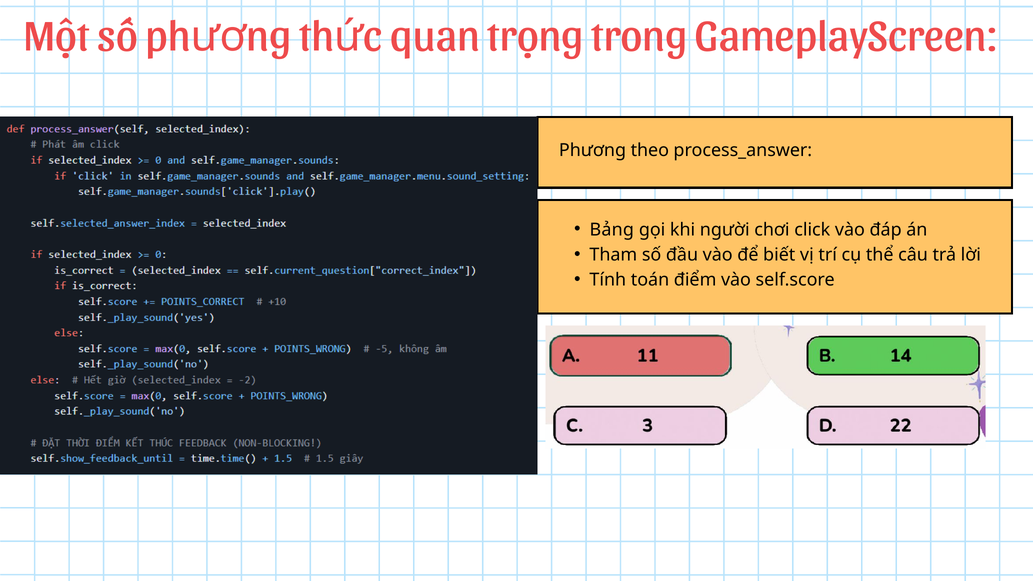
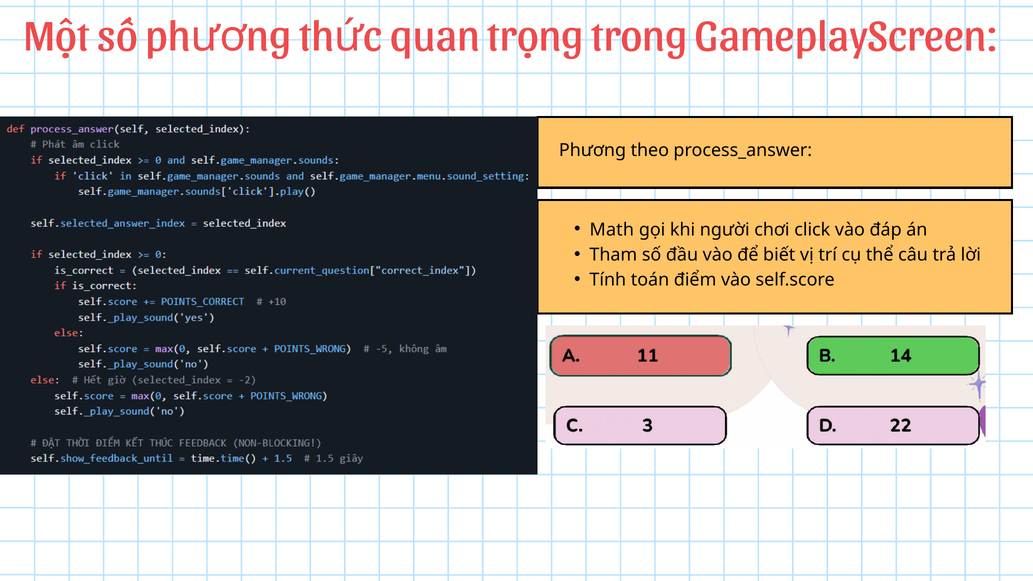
Bảng: Bảng -> Math (612, 230)
